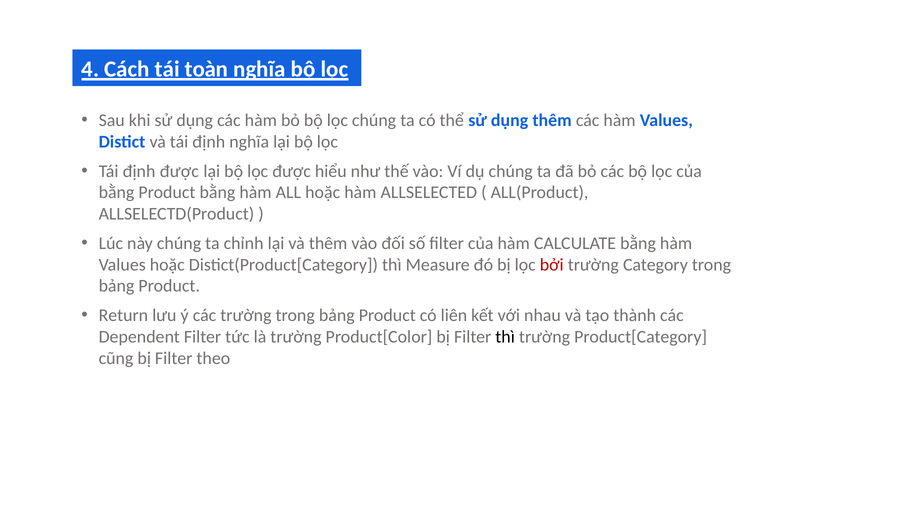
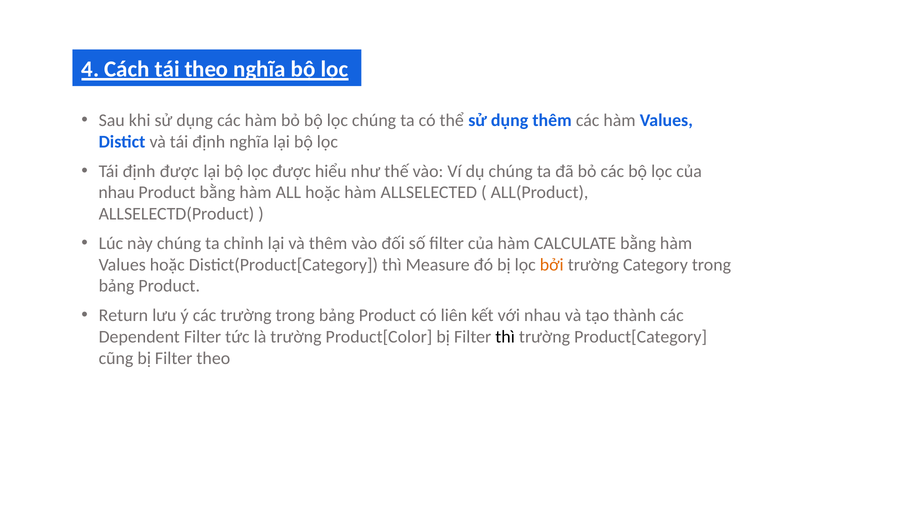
tái toàn: toàn -> theo (207, 69)
bằng: bằng -> nhau (117, 193)
bởi colour: red -> orange (552, 265)
